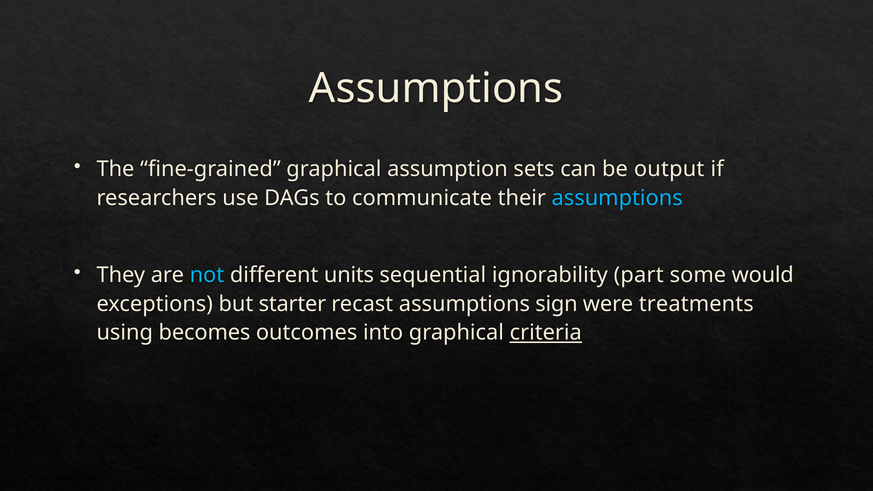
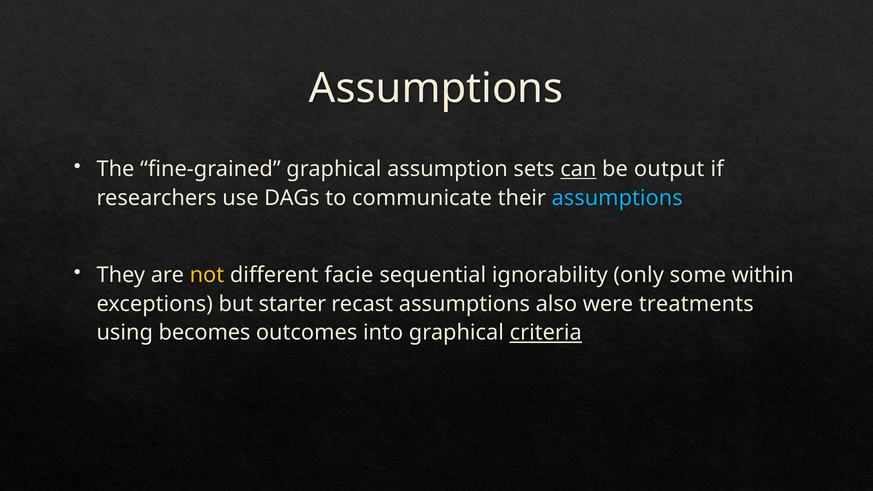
can underline: none -> present (578, 169)
not colour: light blue -> yellow (207, 275)
units: units -> facie (349, 275)
part: part -> only (639, 275)
would: would -> within (763, 275)
sign: sign -> also (556, 304)
